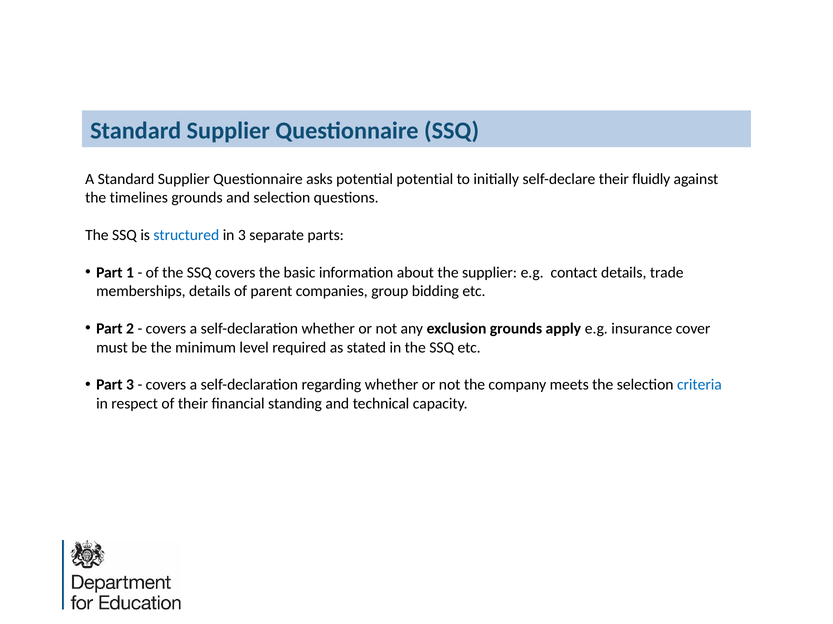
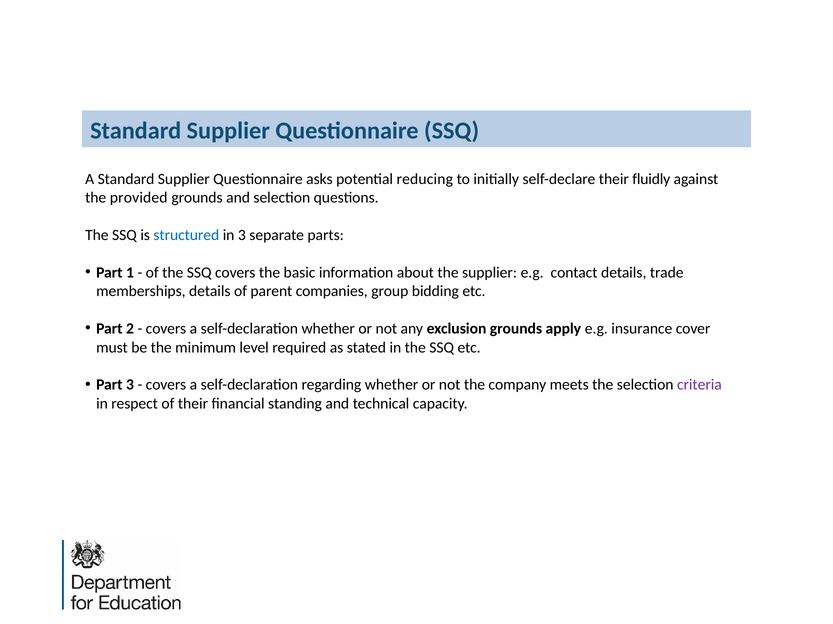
potential potential: potential -> reducing (425, 179)
timelines: timelines -> provided (139, 198)
criteria colour: blue -> purple (699, 385)
